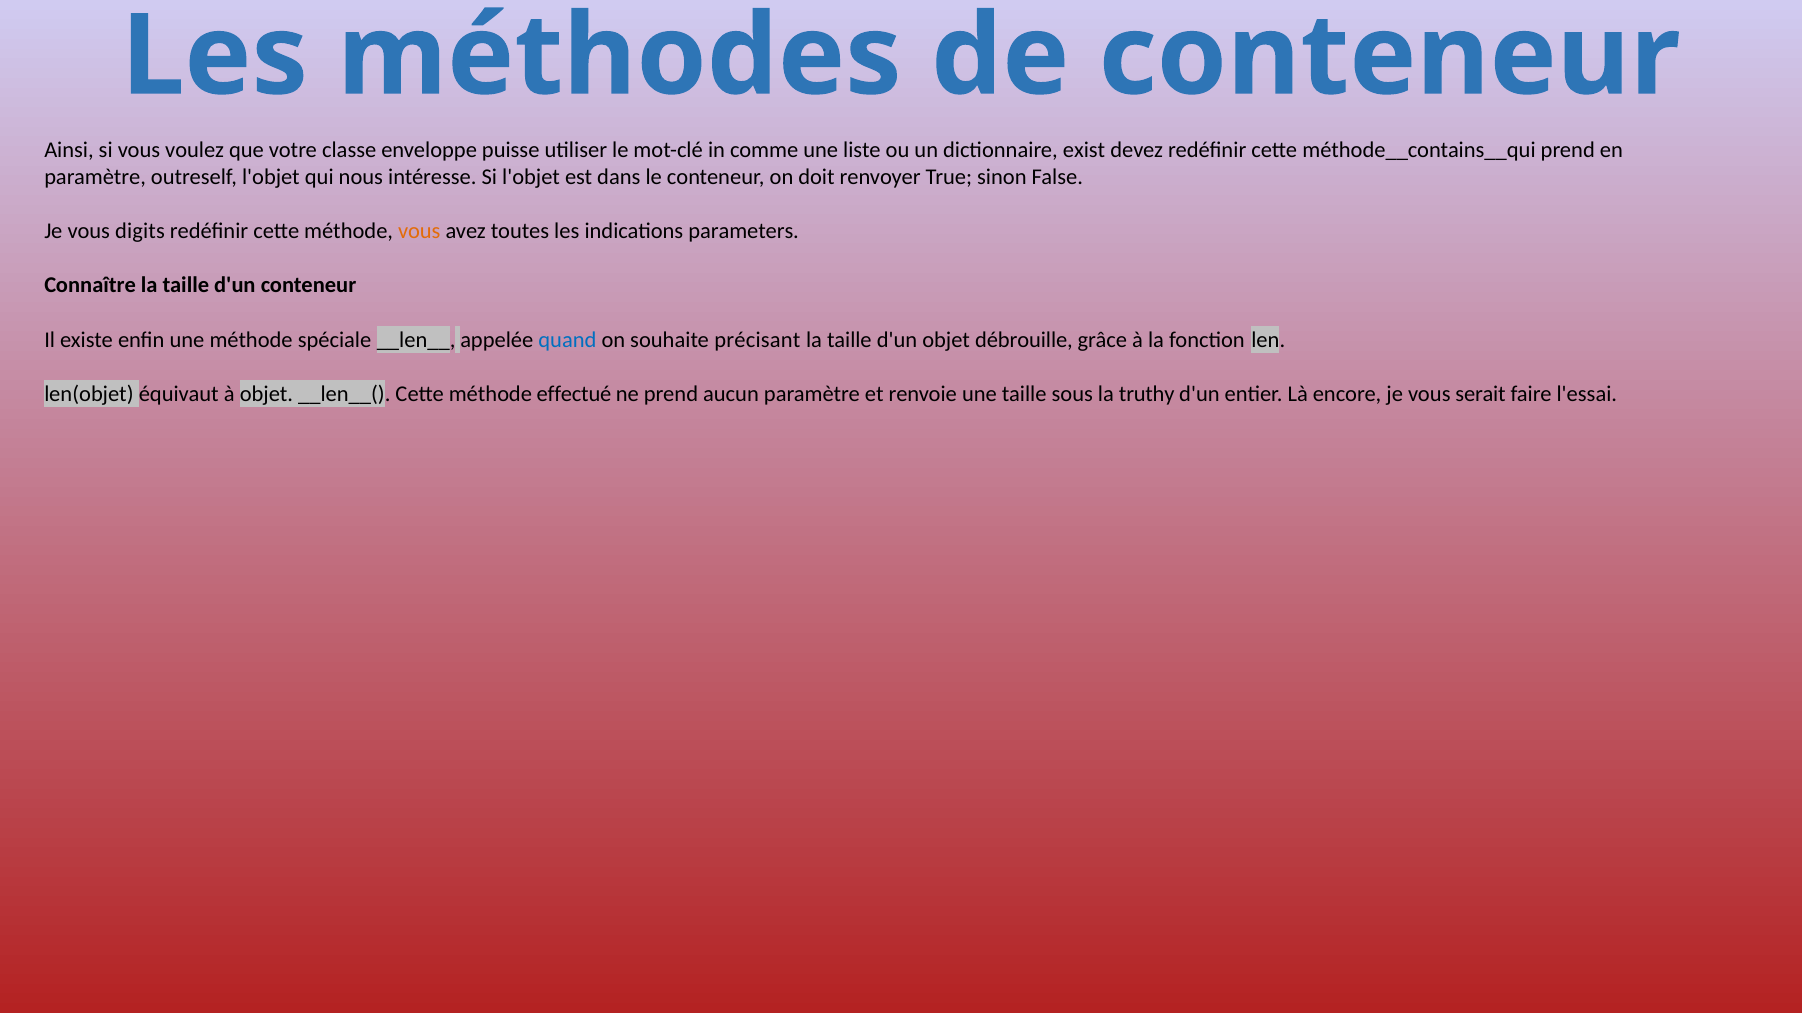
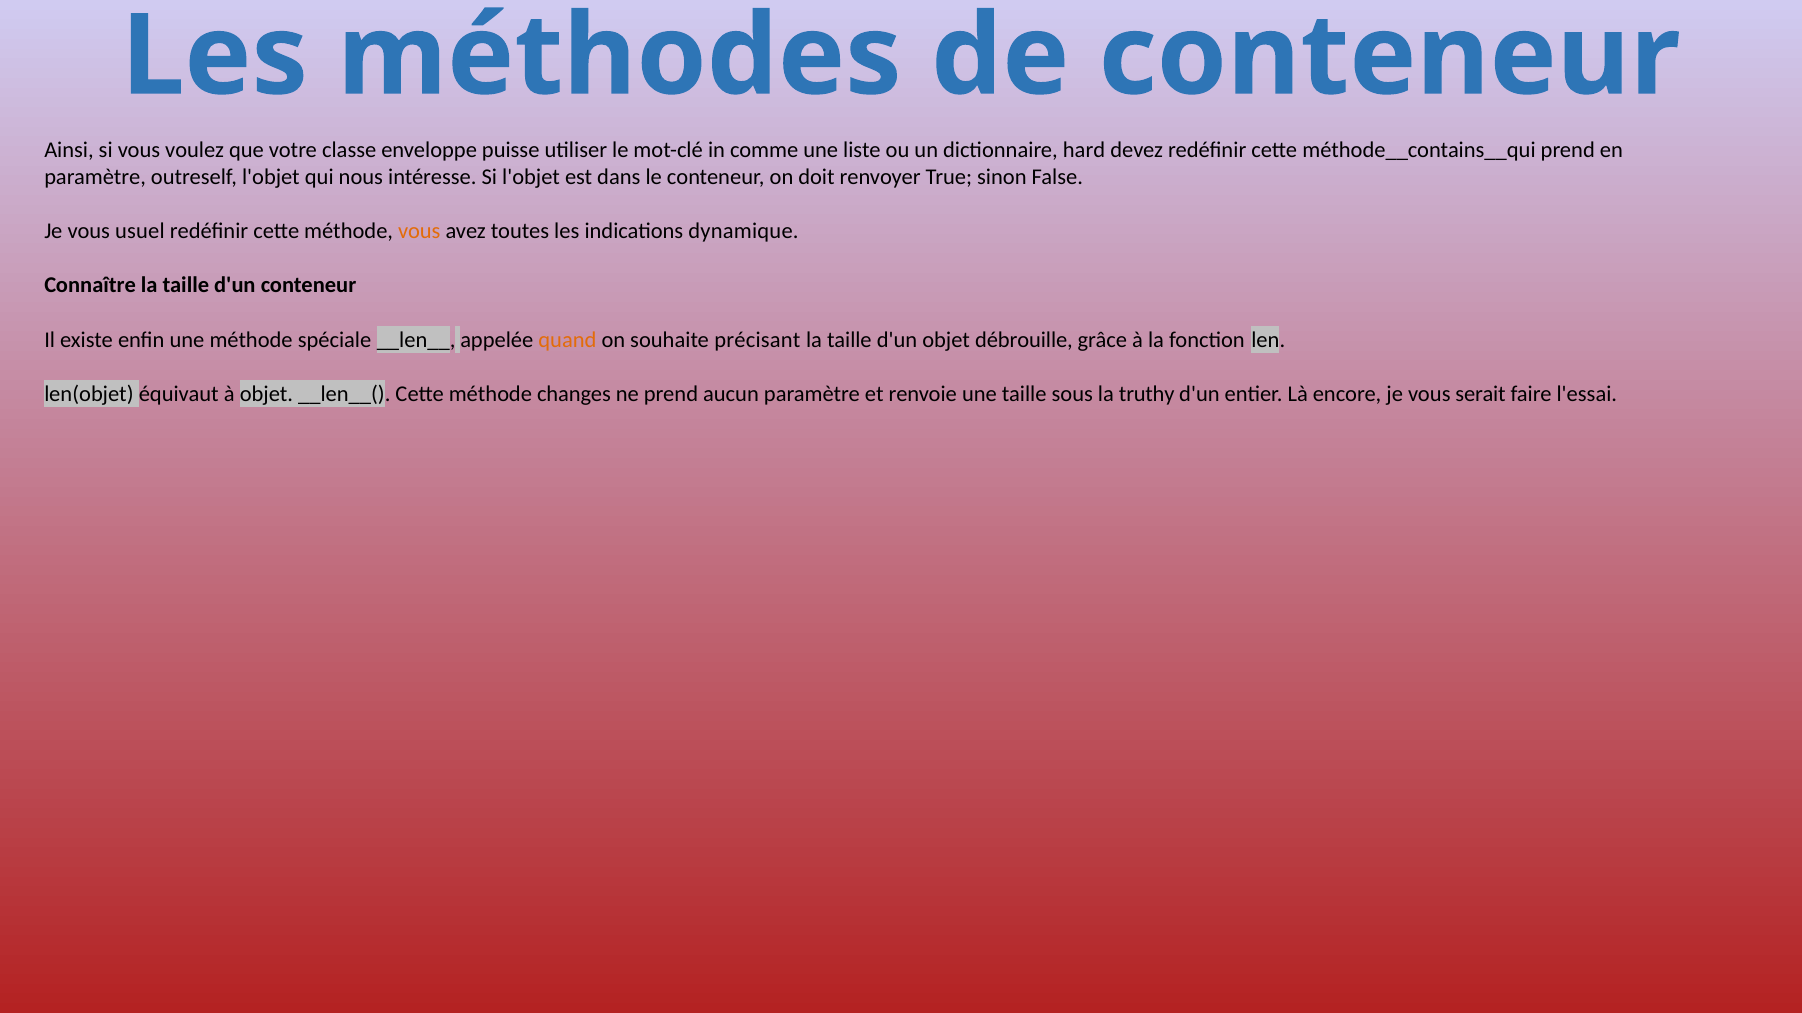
exist: exist -> hard (1084, 151)
digits: digits -> usuel (140, 232)
parameters: parameters -> dynamique (744, 232)
quand colour: blue -> orange (567, 340)
effectué: effectué -> changes (574, 394)
